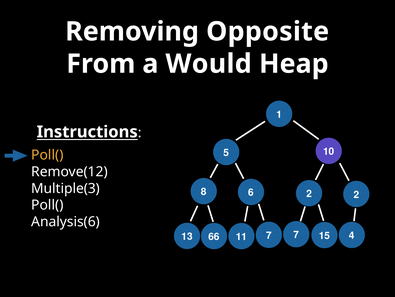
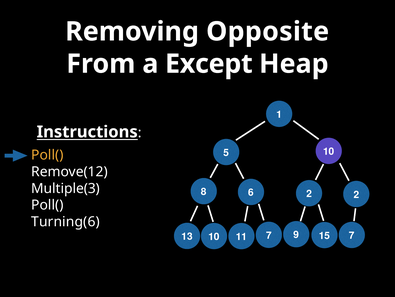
Would: Would -> Except (209, 64)
Analysis(6: Analysis(6 -> Turning(6 (65, 221)
15 4: 4 -> 7 (352, 235)
13 66: 66 -> 10 (214, 236)
7 7: 7 -> 9 (296, 234)
